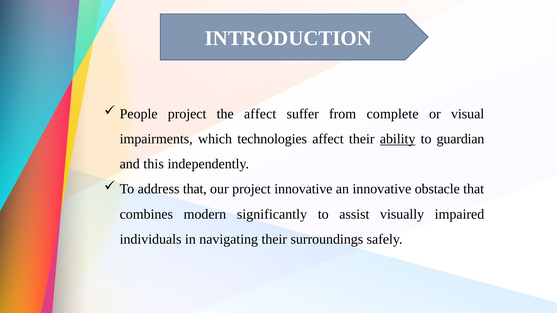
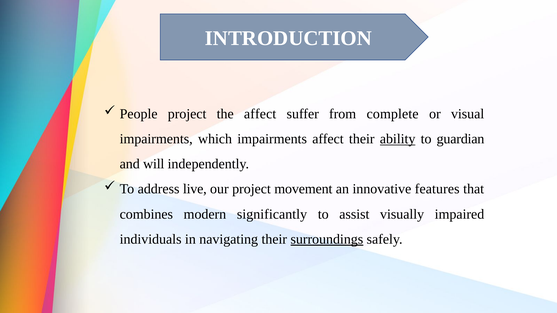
which technologies: technologies -> impairments (272, 139)
this: this -> will (154, 164)
address that: that -> live (195, 189)
project innovative: innovative -> movement (303, 189)
obstacle: obstacle -> features (437, 189)
surroundings underline: none -> present (327, 239)
